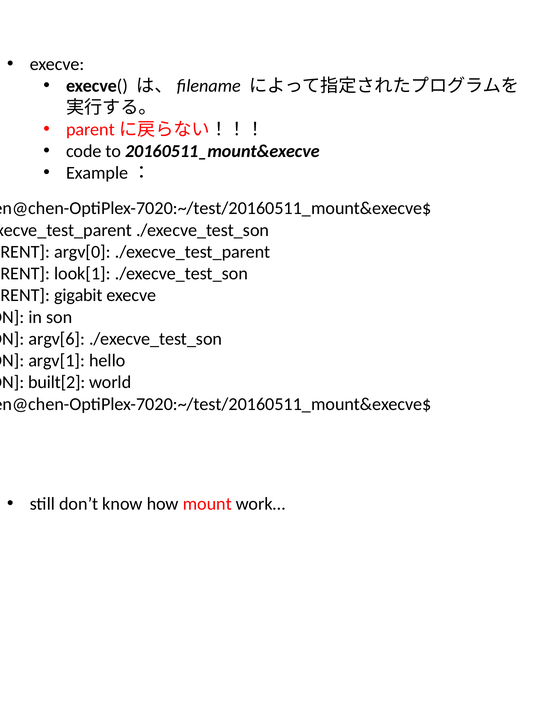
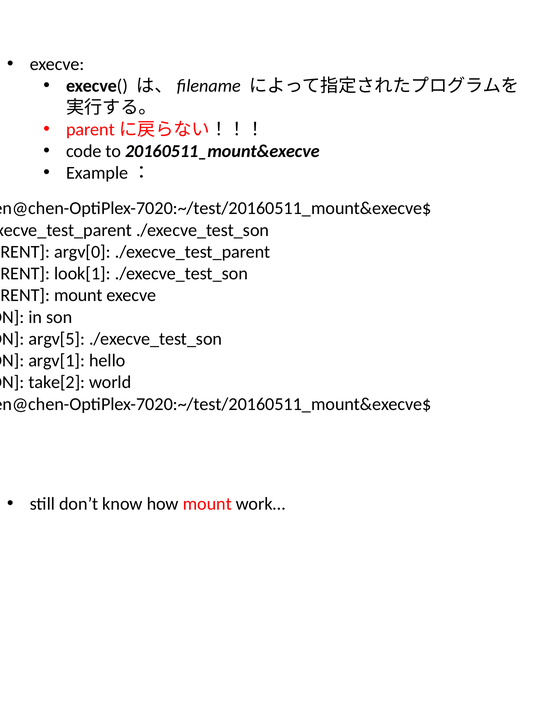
gigabit: gigabit -> mount (78, 295)
argv[6: argv[6 -> argv[5 (57, 339)
built[2: built[2 -> take[2 (57, 382)
